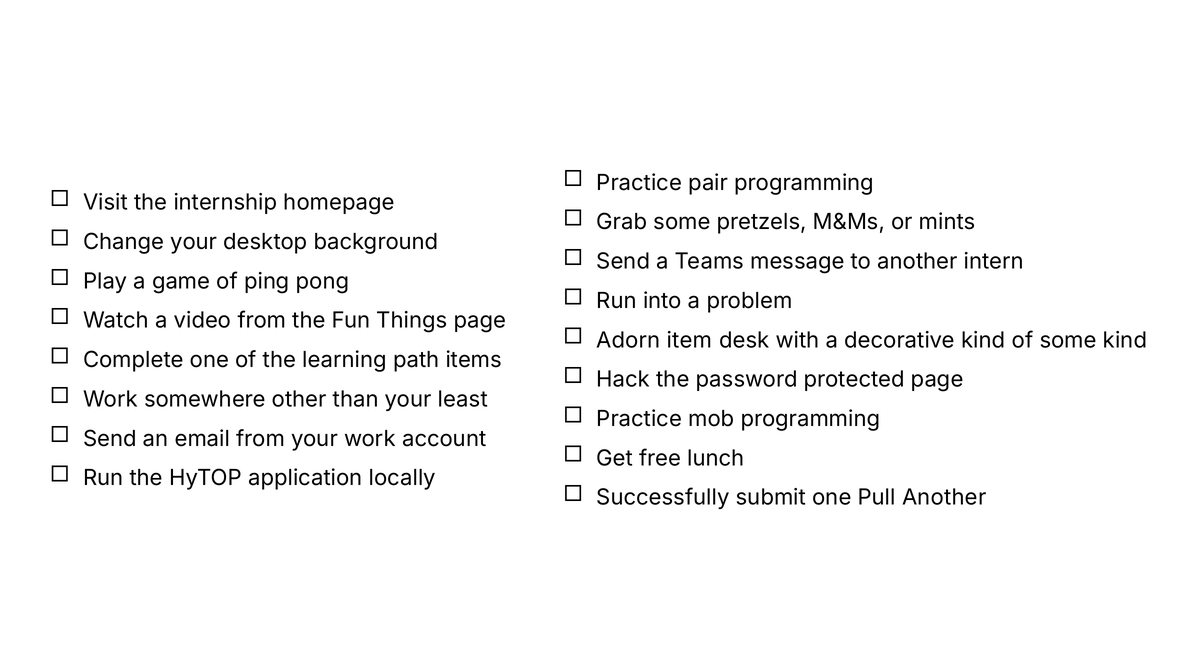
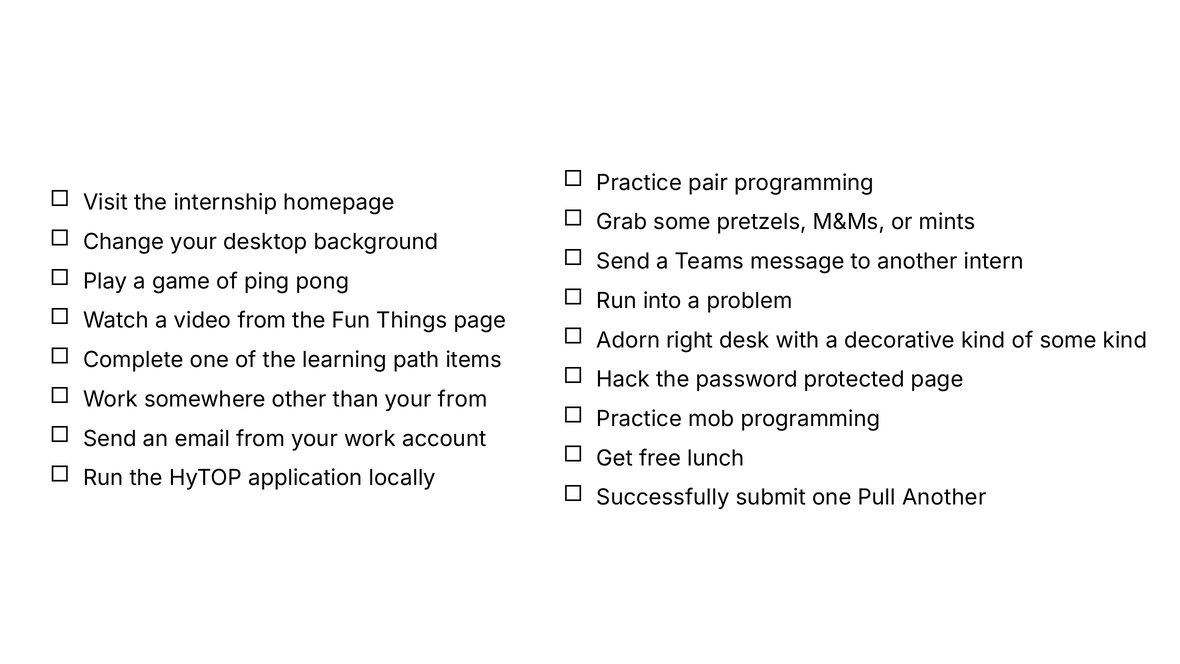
item: item -> right (690, 340)
your least: least -> from (463, 399)
